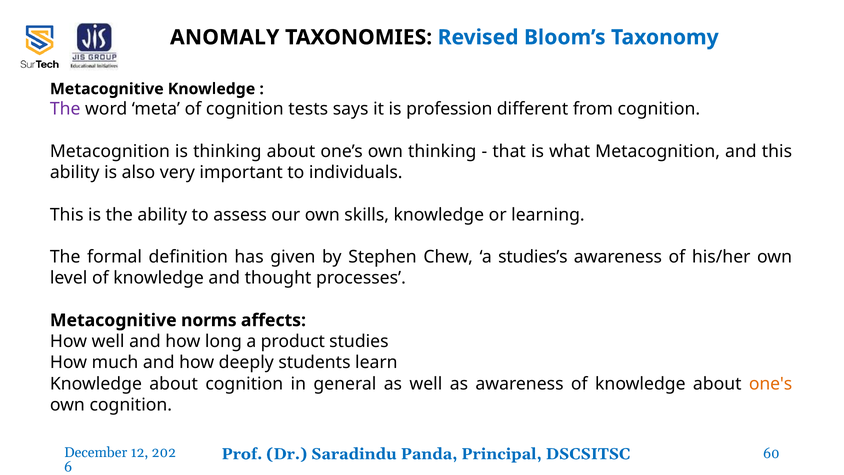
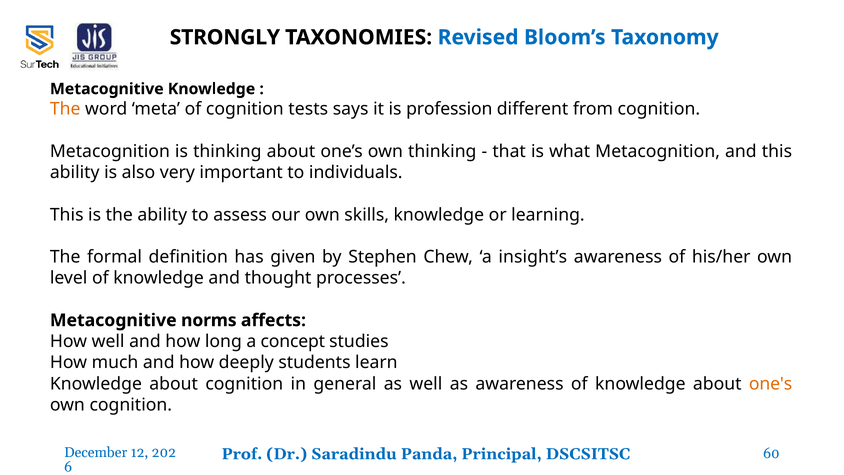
ANOMALY: ANOMALY -> STRONGLY (225, 37)
The colour: purple -> orange (65, 109)
studies’s: studies’s -> insight’s (533, 257)
product: product -> concept (293, 341)
